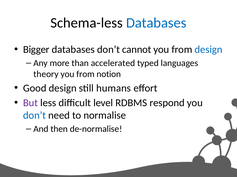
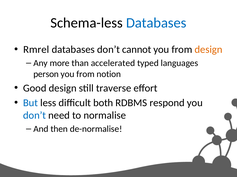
Bigger: Bigger -> Rmrel (36, 50)
design colour: blue -> orange (209, 50)
theory: theory -> person (46, 74)
humans: humans -> traverse (114, 88)
But colour: purple -> blue (30, 103)
level: level -> both (103, 103)
